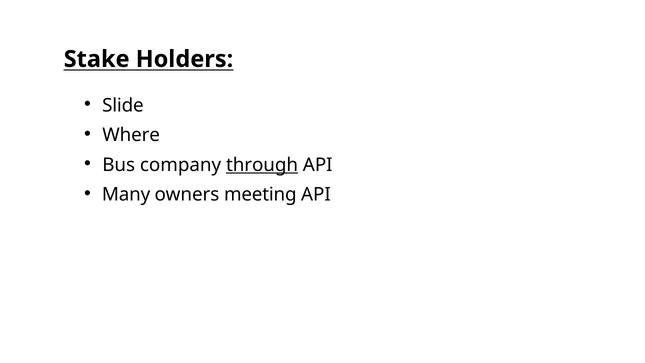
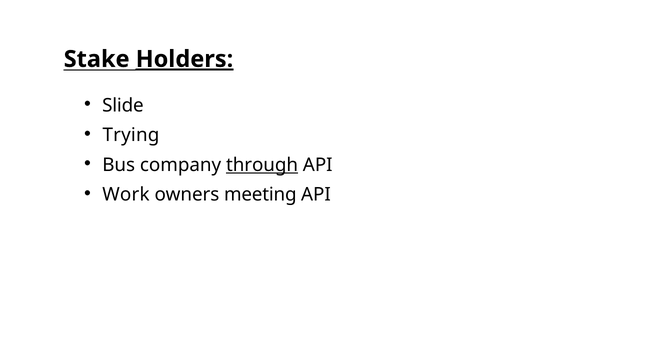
Holders underline: none -> present (184, 59)
Where: Where -> Trying (131, 135)
Many: Many -> Work (126, 195)
